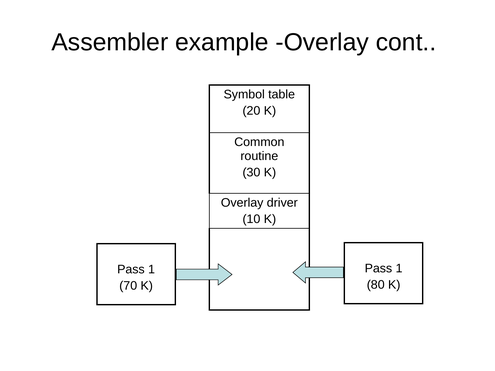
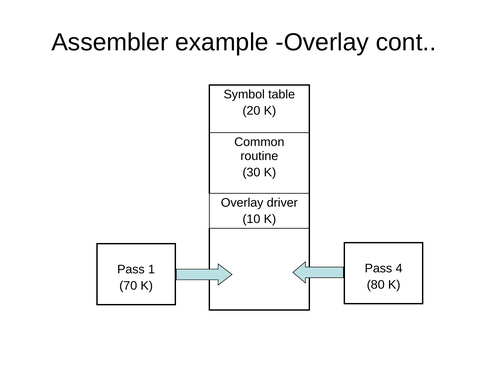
1: 1 -> 4 (399, 269)
